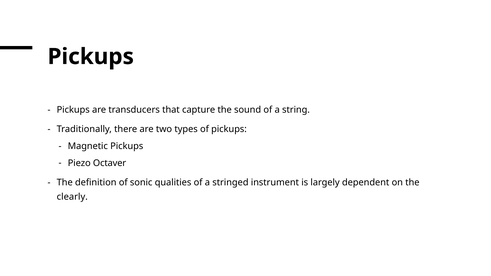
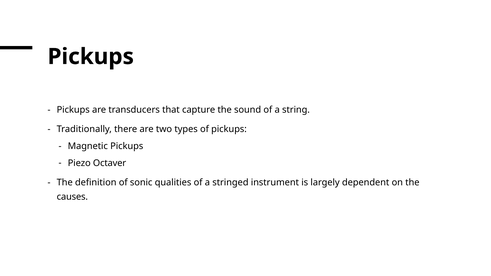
clearly: clearly -> causes (72, 197)
